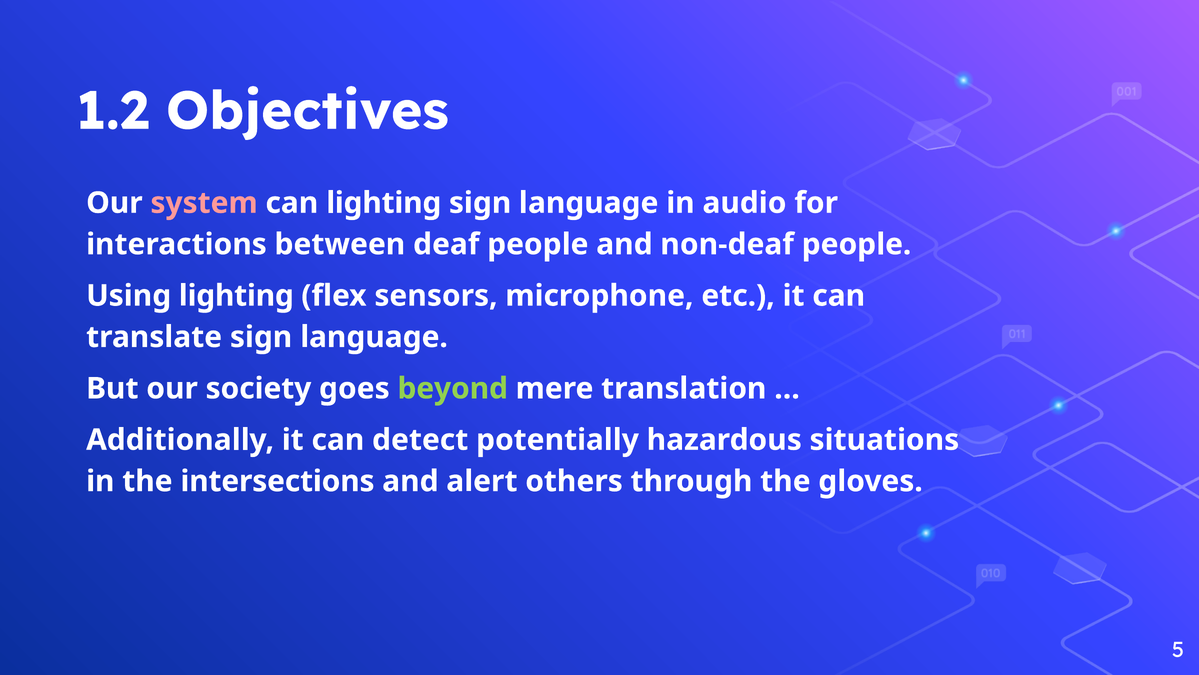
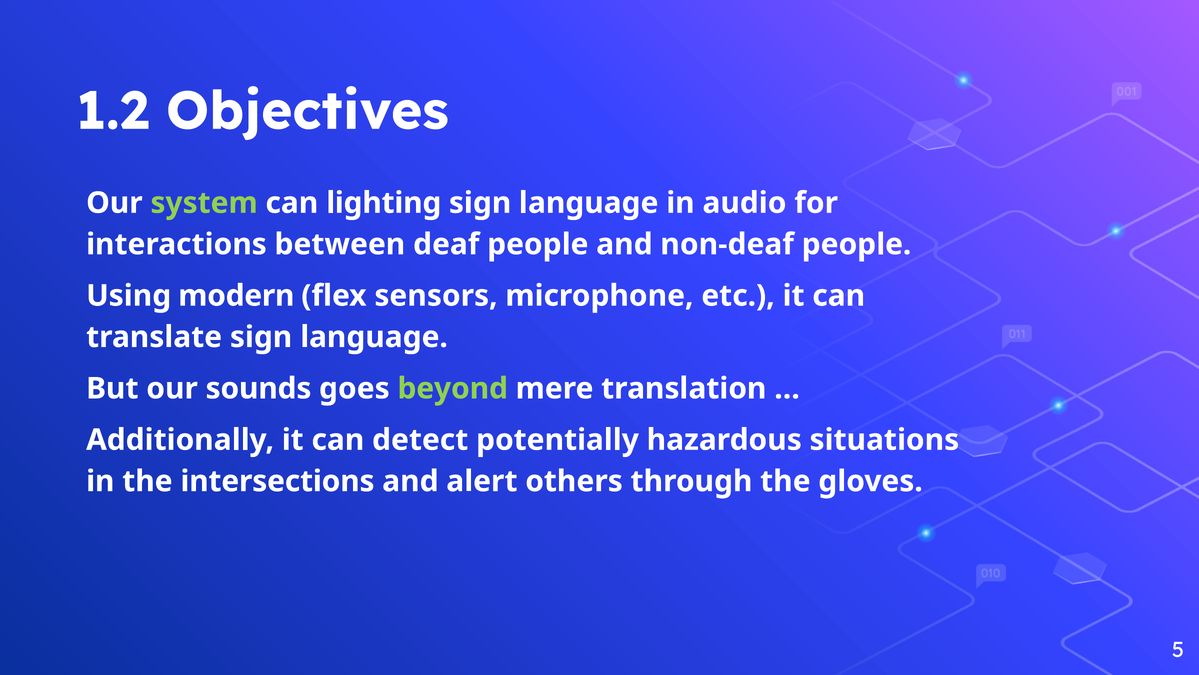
system colour: pink -> light green (204, 203)
Using lighting: lighting -> modern (236, 296)
society: society -> sounds (259, 388)
